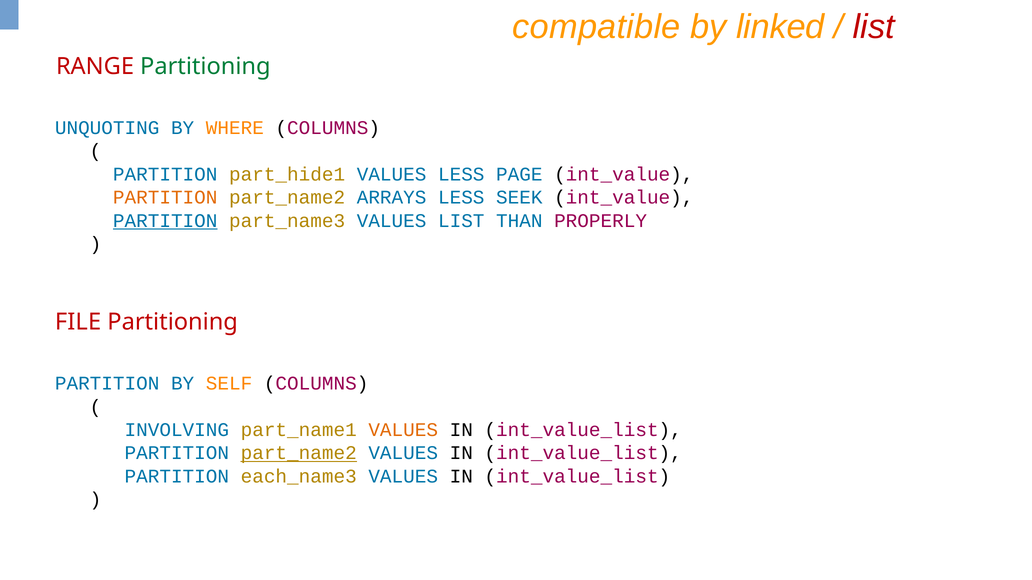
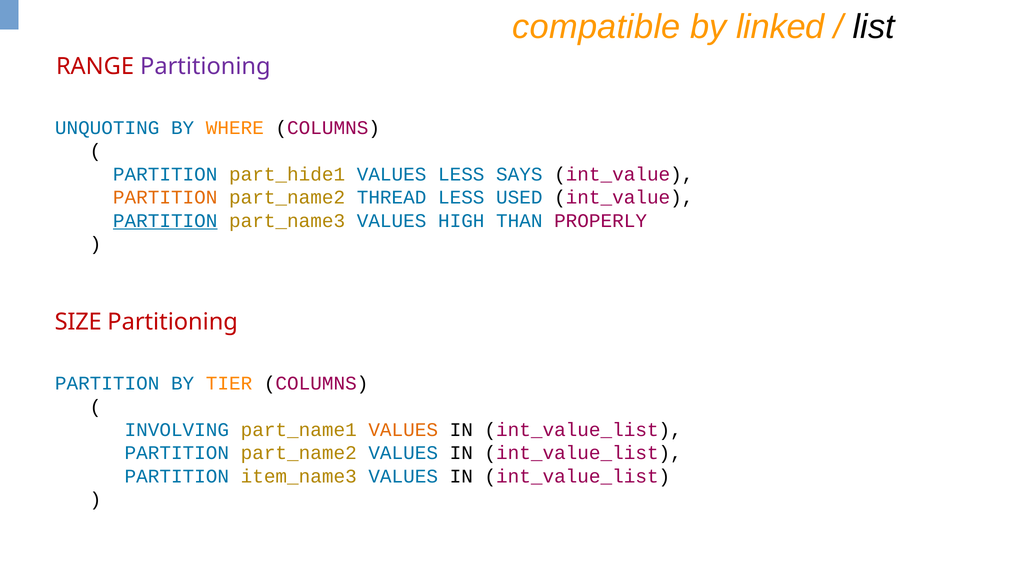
list colour: red -> black (874, 27)
Partitioning colour: green -> purple (205, 67)
PAGE: PAGE -> SAYS (519, 174)
ARRAYS: ARRAYS -> THREAD (392, 198)
SEEK: SEEK -> USED (519, 198)
VALUES LIST: LIST -> HIGH (461, 221)
FILE: FILE -> SIZE (78, 322)
SELF: SELF -> TIER (229, 384)
part_name2 underline: present -> none (299, 453)
each_name3: each_name3 -> item_name3 (299, 477)
